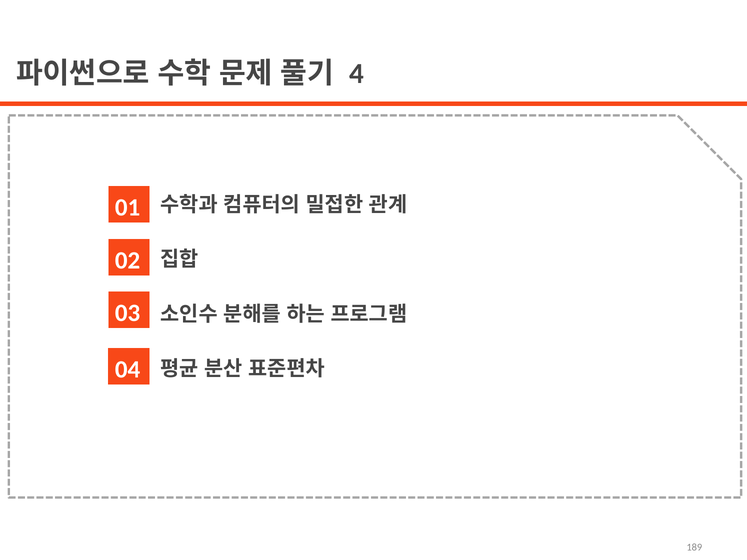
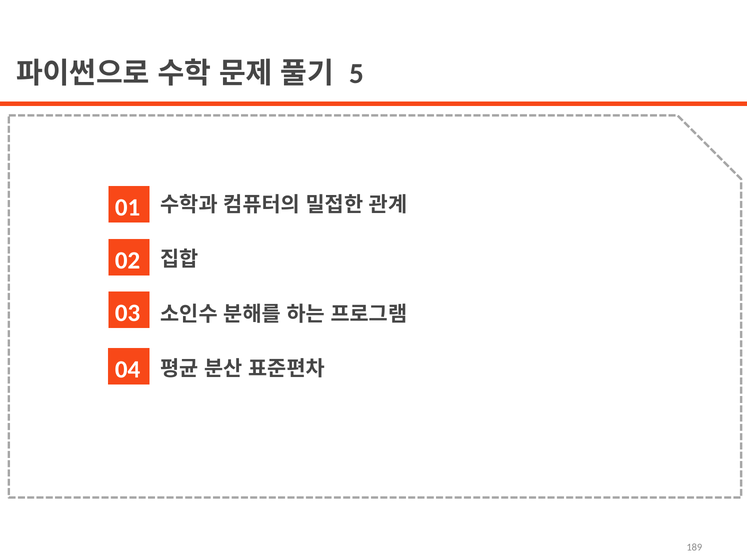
4: 4 -> 5 (356, 74)
